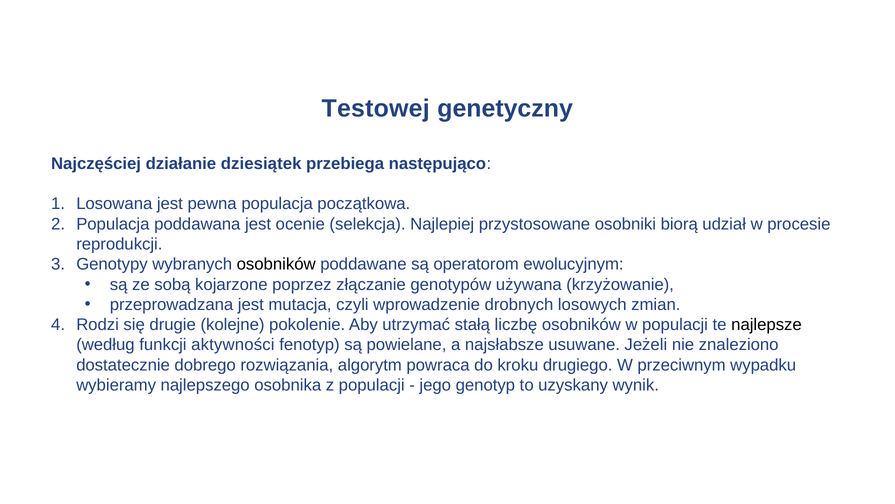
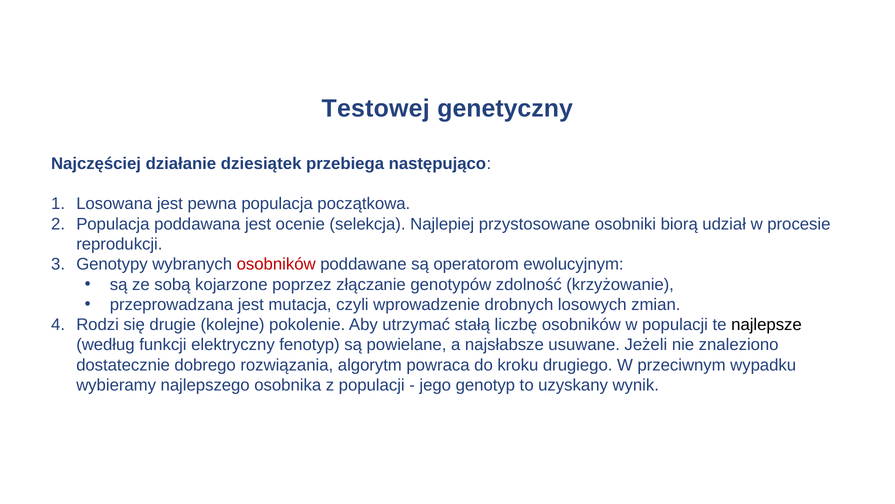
osobników colour: black -> red (276, 264)
używana: używana -> zdolność (529, 284)
aktywności: aktywności -> elektryczny (233, 345)
